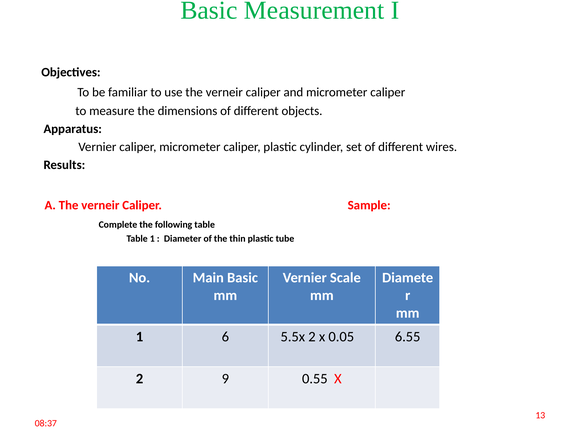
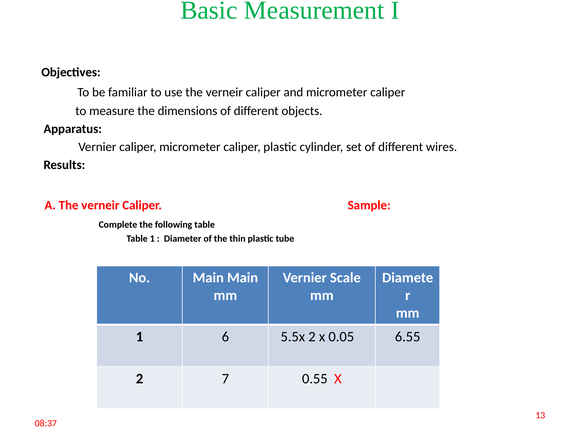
Main Basic: Basic -> Main (243, 278)
9: 9 -> 7 (225, 379)
